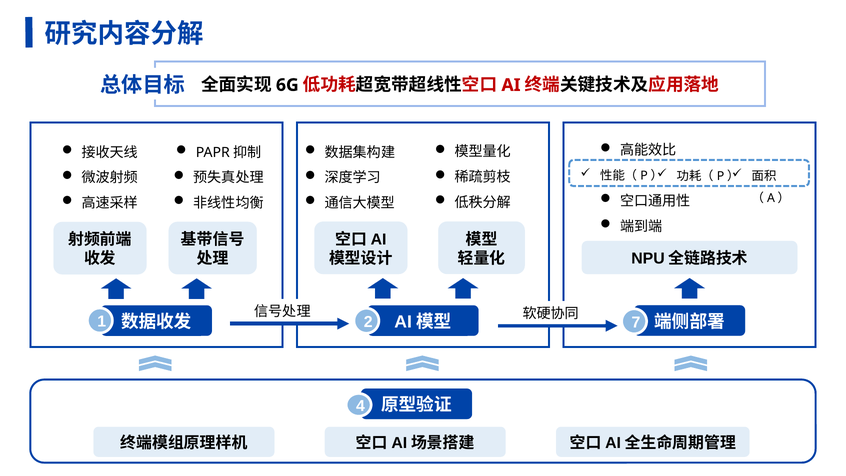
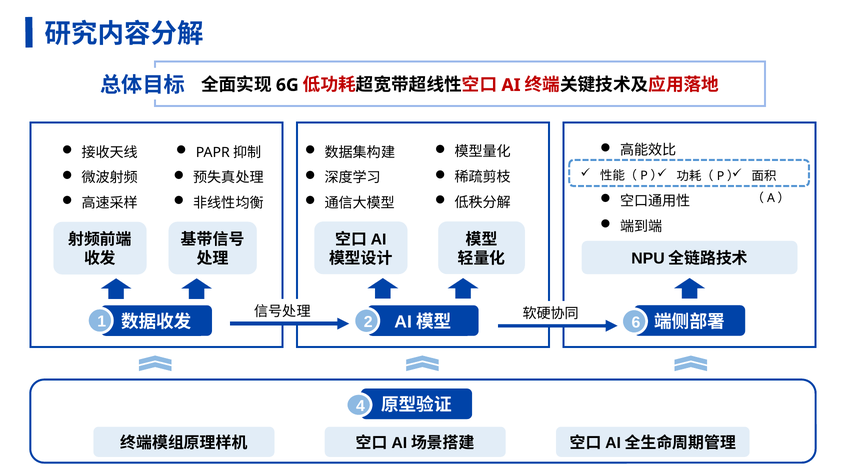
7: 7 -> 6 (636, 322)
